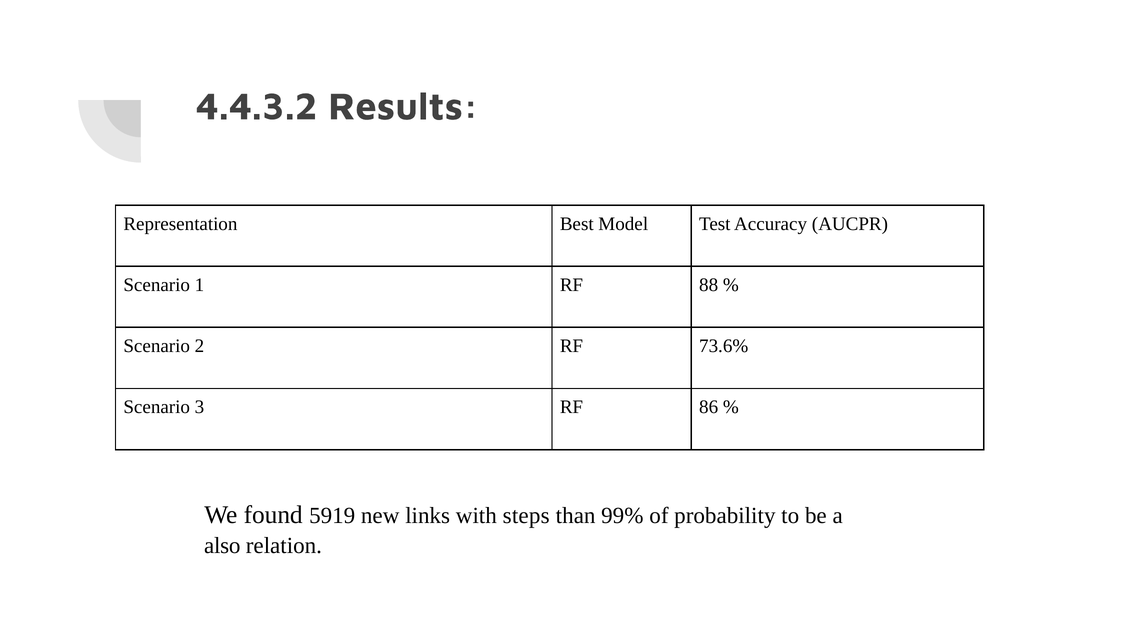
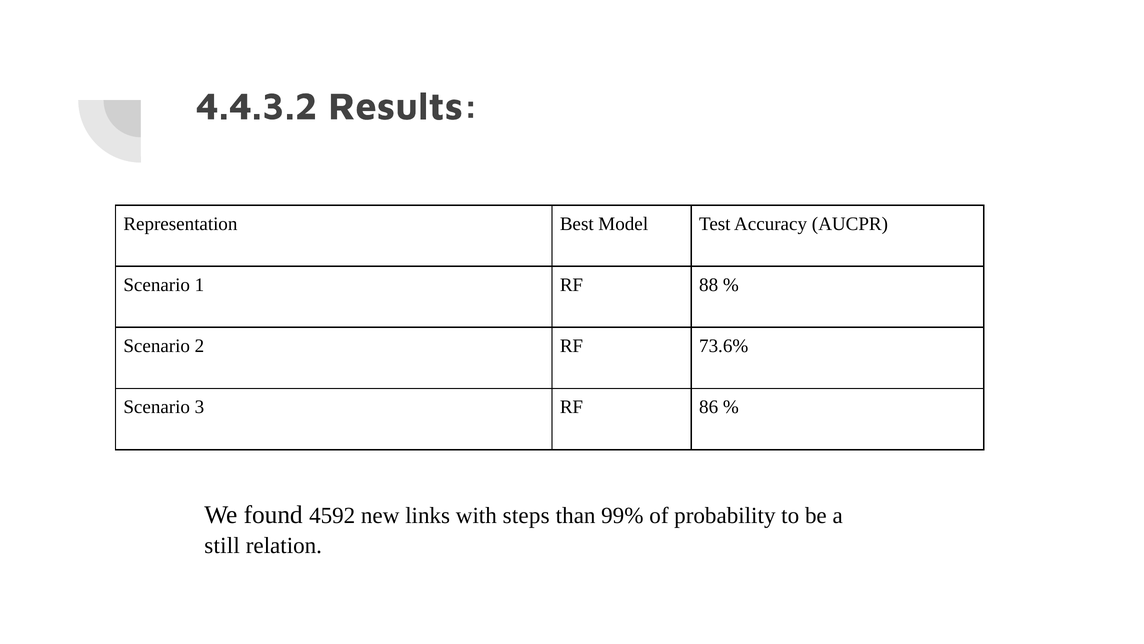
5919: 5919 -> 4592 (332, 515)
also: also -> still (222, 545)
